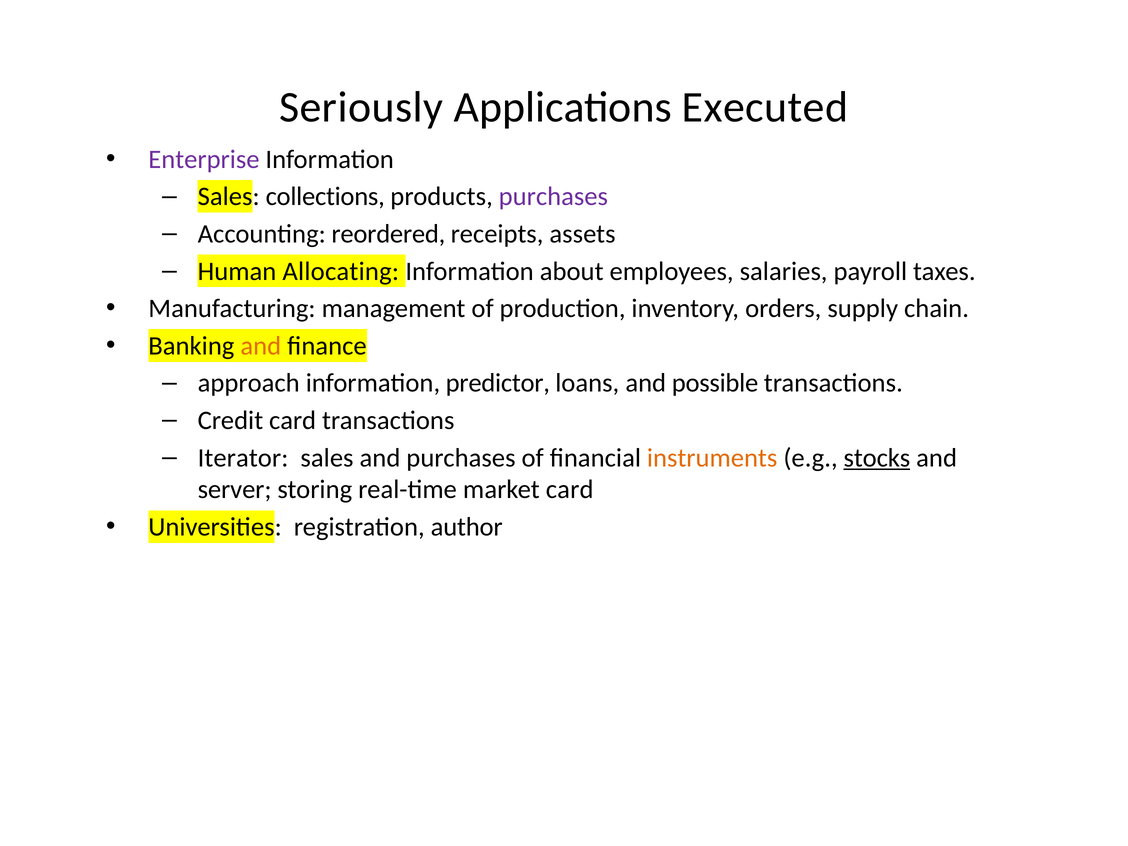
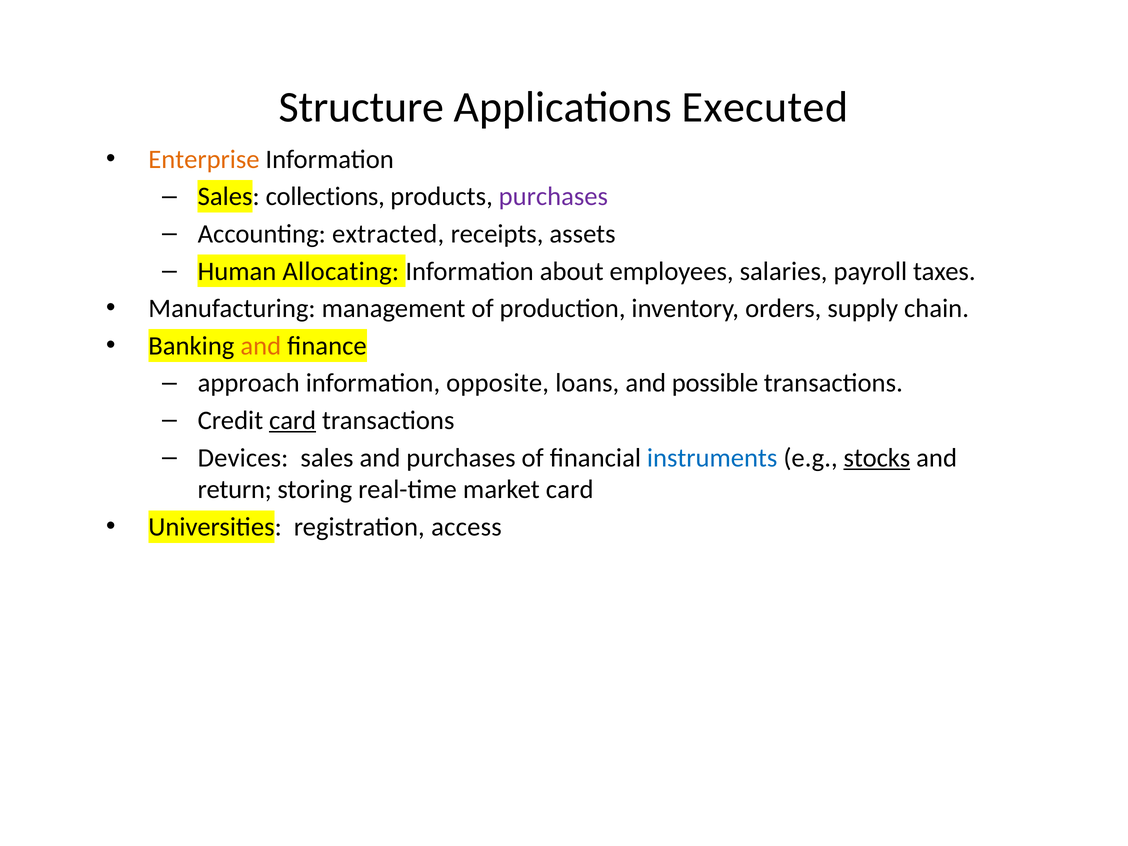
Seriously: Seriously -> Structure (361, 107)
Enterprise colour: purple -> orange (204, 159)
reordered: reordered -> extracted (388, 234)
predictor: predictor -> opposite (498, 383)
card underline: none -> present (293, 420)
Iterator: Iterator -> Devices (243, 458)
instruments colour: orange -> blue (712, 458)
server: server -> return (235, 490)
author: author -> access (466, 527)
